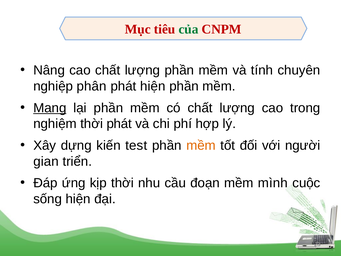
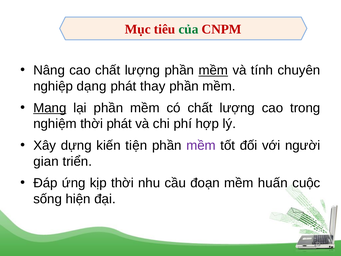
mềm underline: none -> present (213, 70)
phân: phân -> dạng (92, 86)
phát hiện: hiện -> thay (153, 86)
test: test -> tiện (136, 145)
mềm colour: orange -> purple (201, 145)
mình: mình -> huấn (273, 183)
